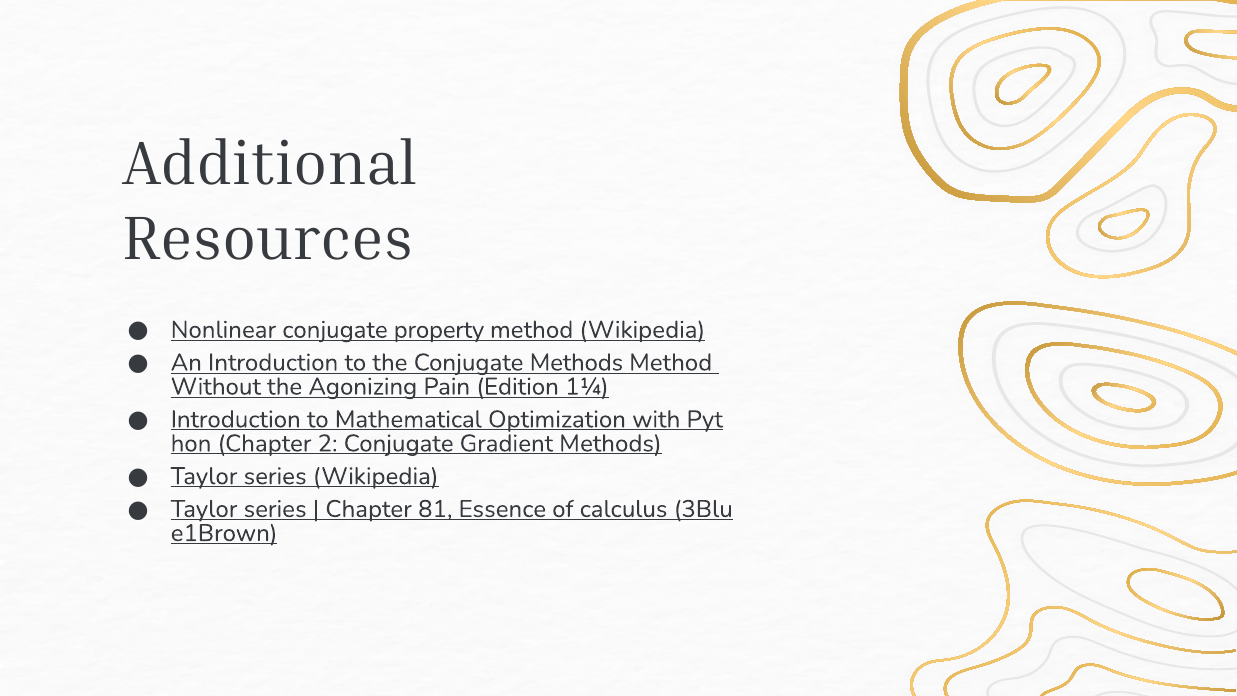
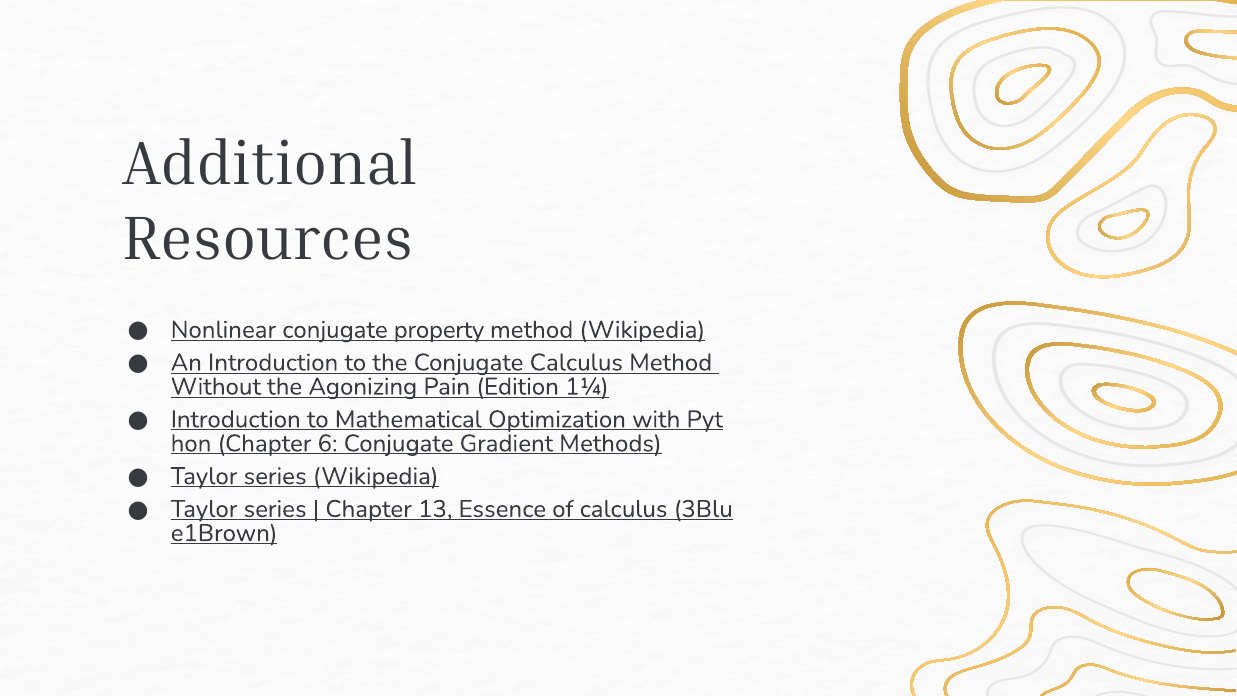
Conjugate Methods: Methods -> Calculus (576, 362)
2: 2 -> 6 (328, 443)
81: 81 -> 13 (435, 509)
